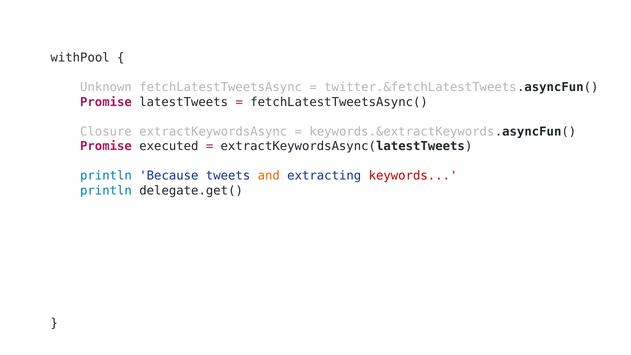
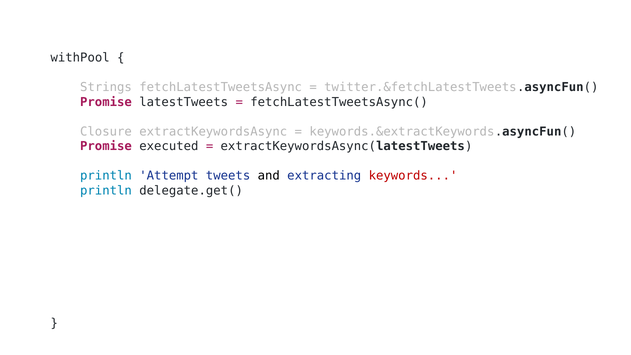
Unknown: Unknown -> Strings (106, 87)
Because: Because -> Attempt (169, 176)
and colour: orange -> black (269, 176)
